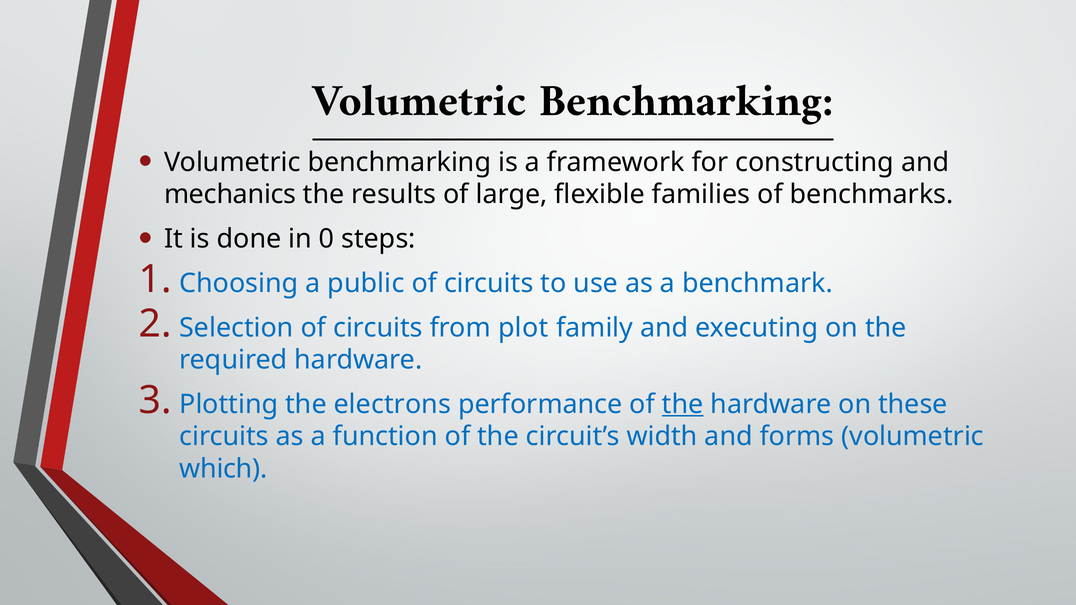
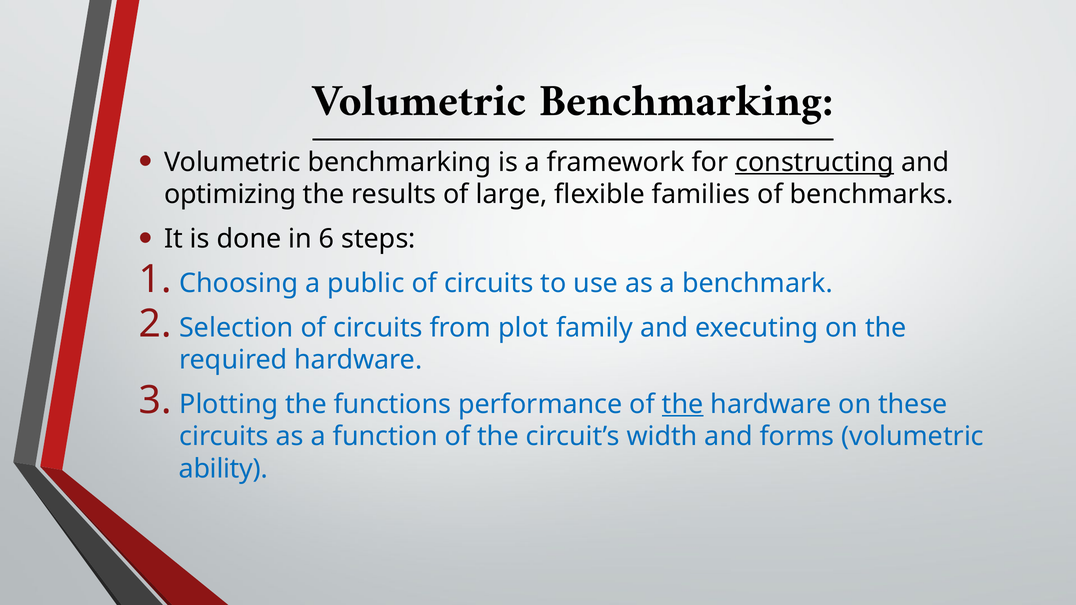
constructing underline: none -> present (815, 162)
mechanics: mechanics -> optimizing (230, 195)
0: 0 -> 6 (327, 239)
electrons: electrons -> functions (392, 404)
which: which -> ability (223, 469)
